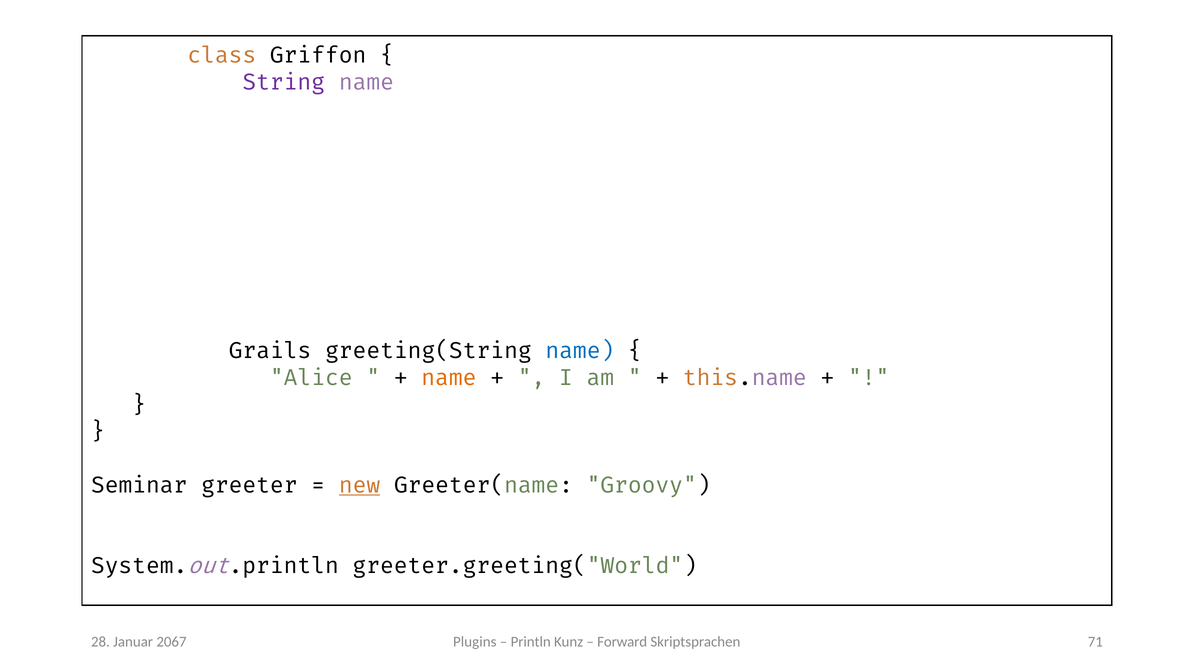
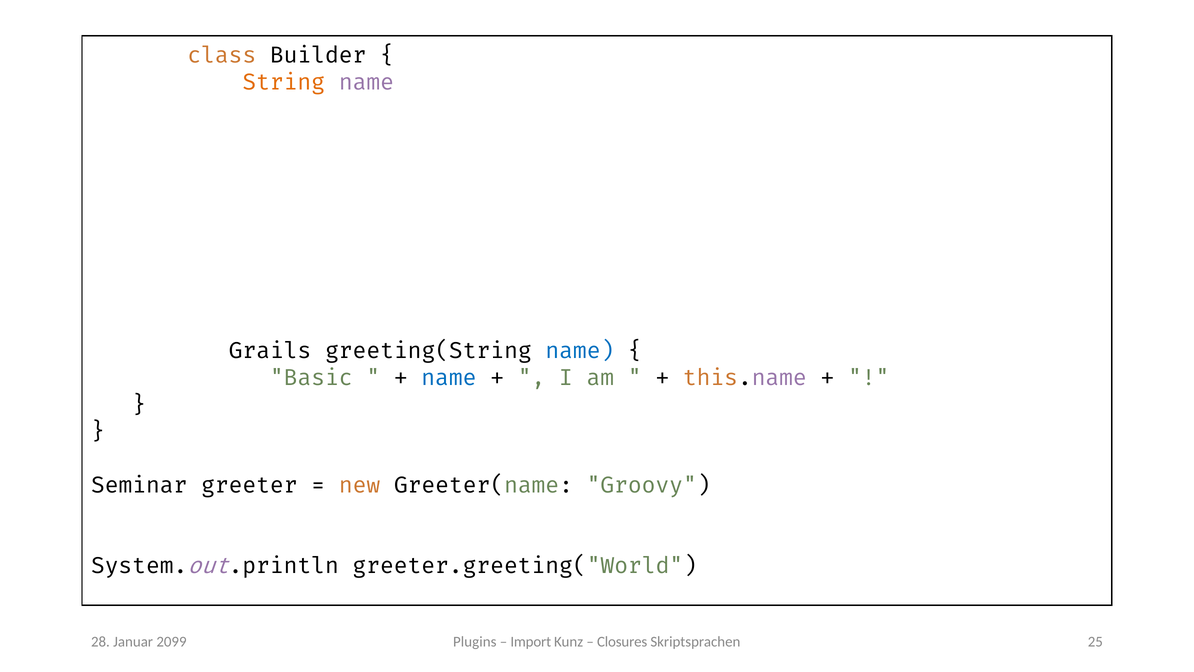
Griffon: Griffon -> Builder (318, 55)
String colour: purple -> orange (284, 82)
Alice: Alice -> Basic (311, 378)
name colour: orange -> blue (449, 378)
new underline: present -> none (360, 485)
Println: Println -> Import (531, 641)
Forward: Forward -> Closures (622, 641)
71: 71 -> 25 (1095, 641)
2067: 2067 -> 2099 (171, 641)
